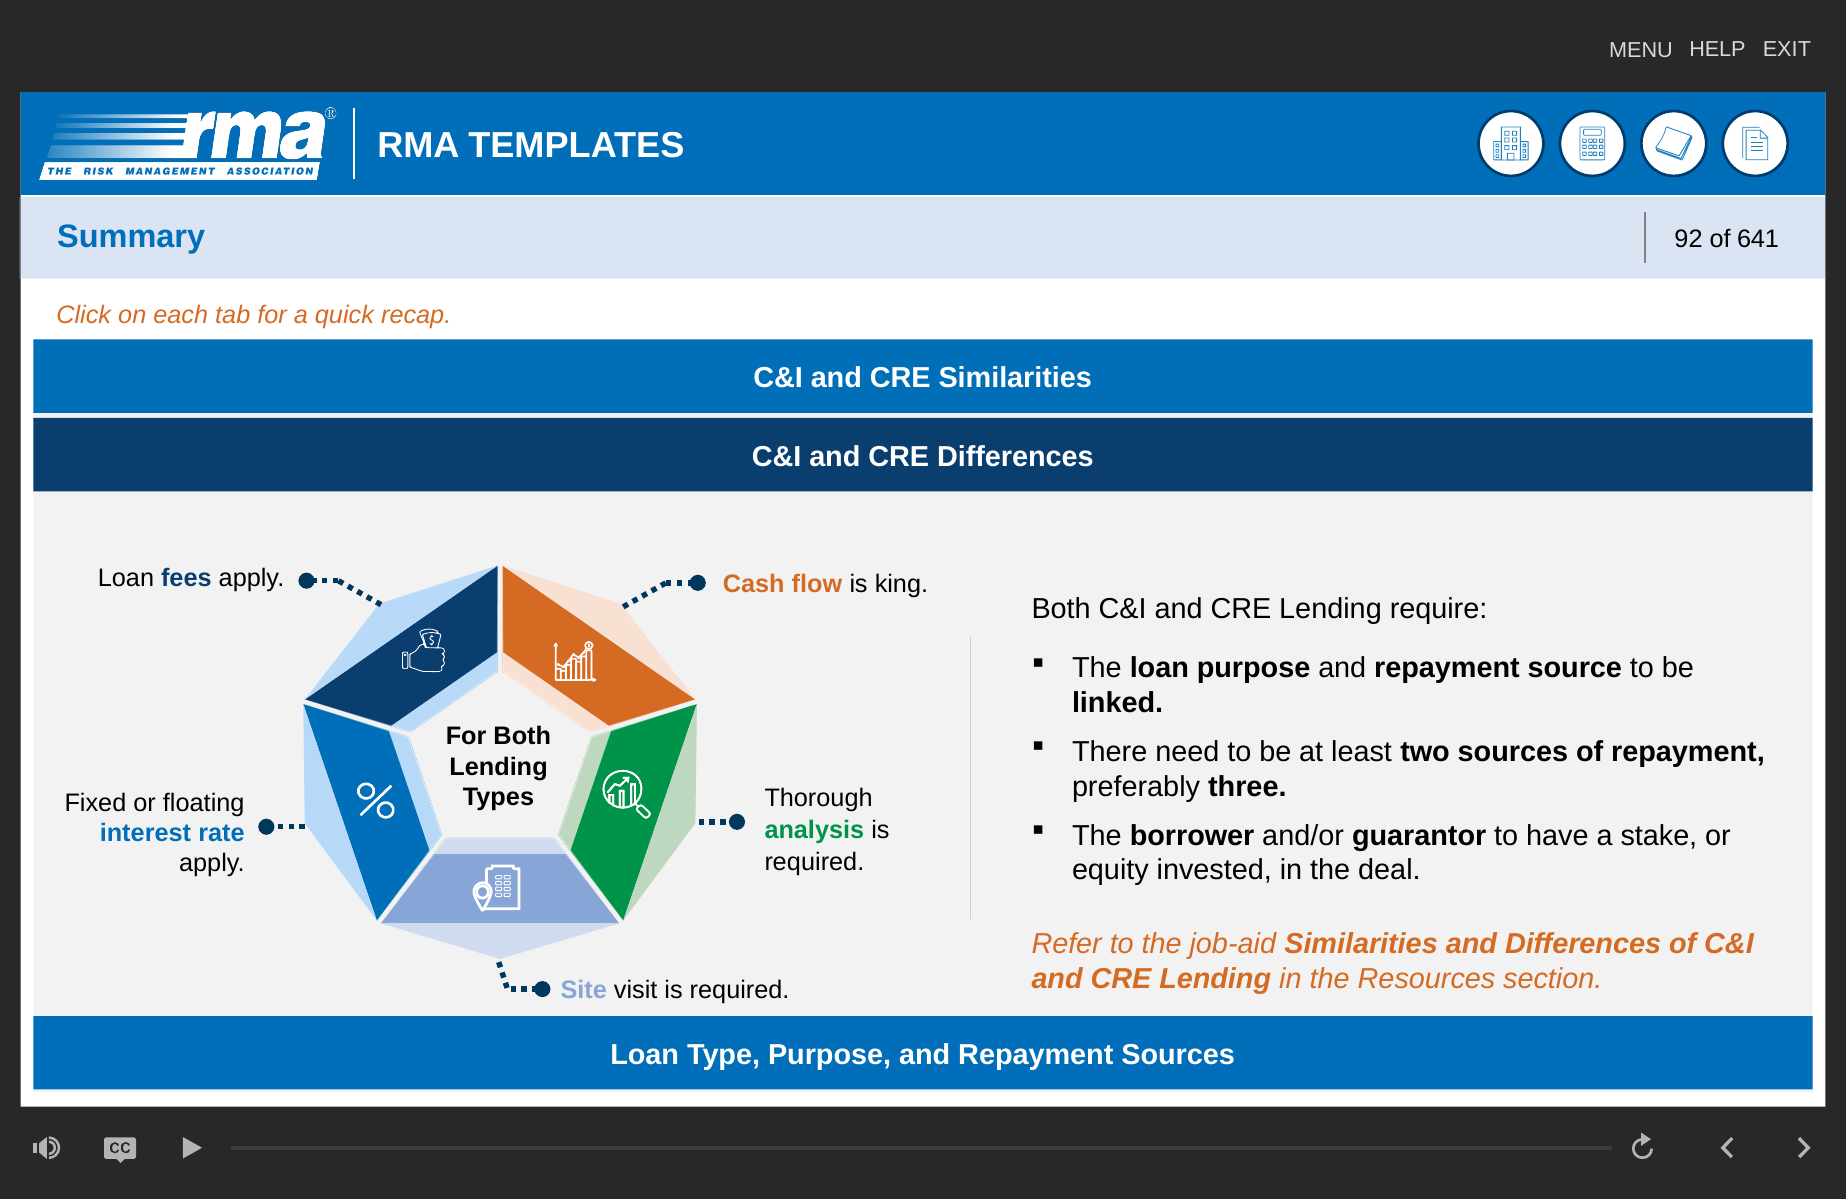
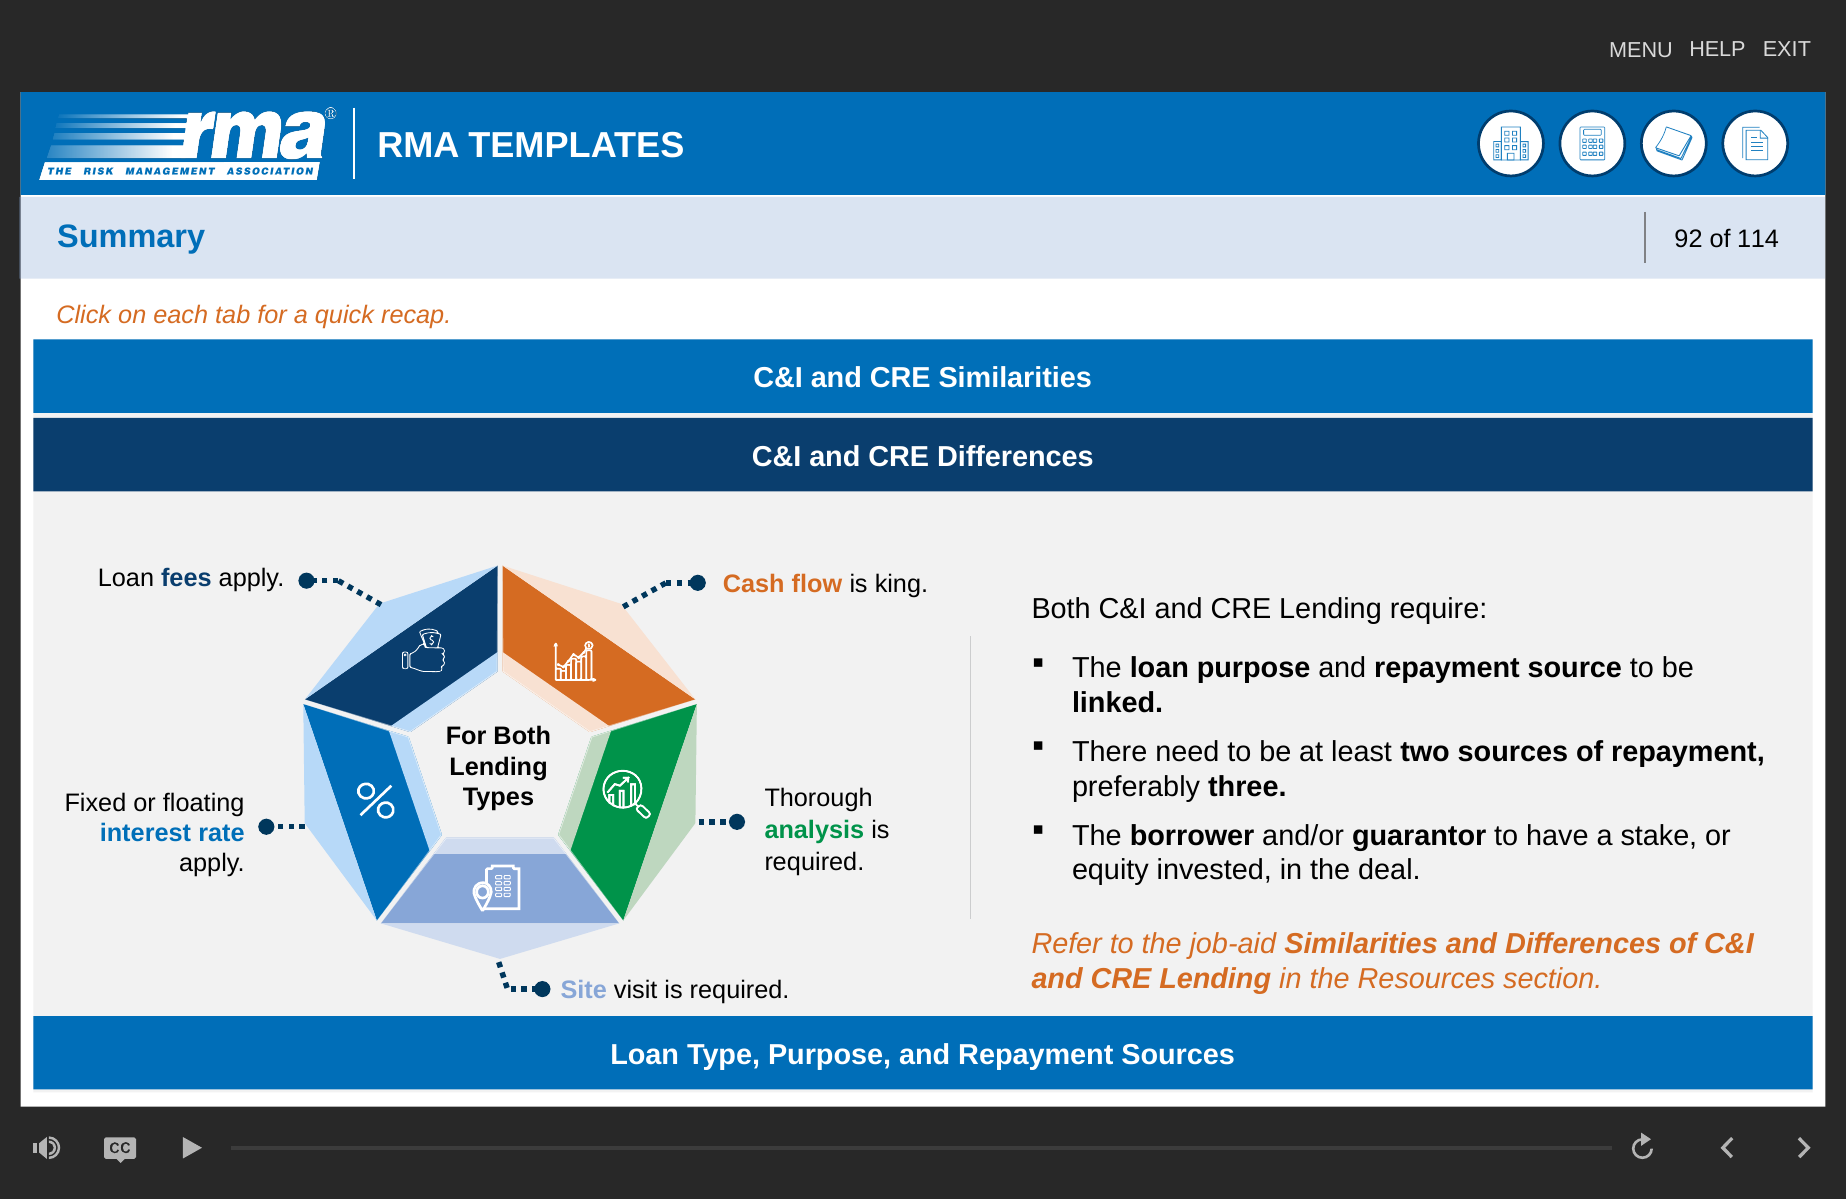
641: 641 -> 114 (1758, 240)
